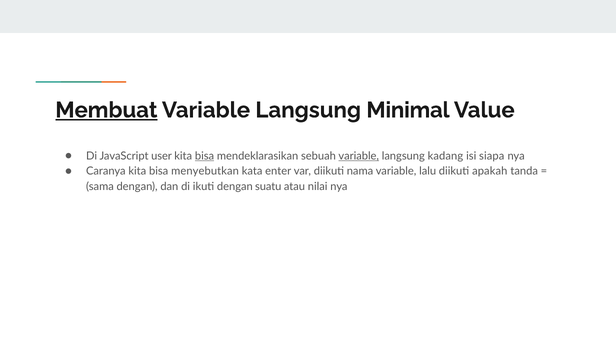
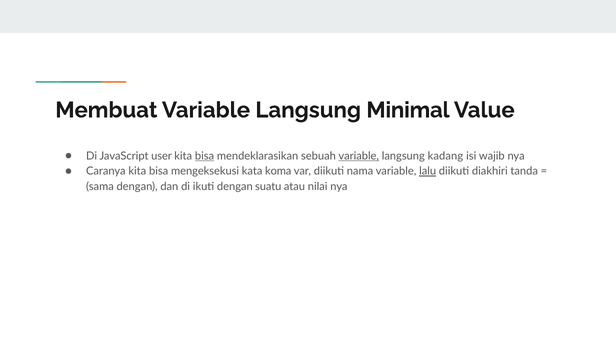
Membuat underline: present -> none (106, 110)
siapa: siapa -> wajib (492, 156)
menyebutkan: menyebutkan -> mengeksekusi (205, 171)
enter: enter -> koma (278, 171)
lalu underline: none -> present (428, 171)
apakah: apakah -> diakhiri (490, 171)
